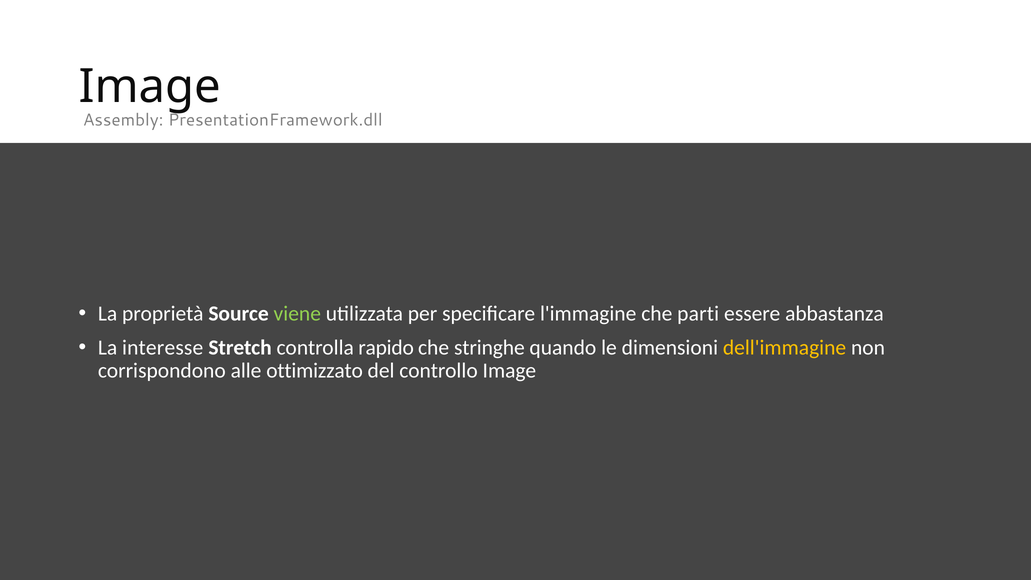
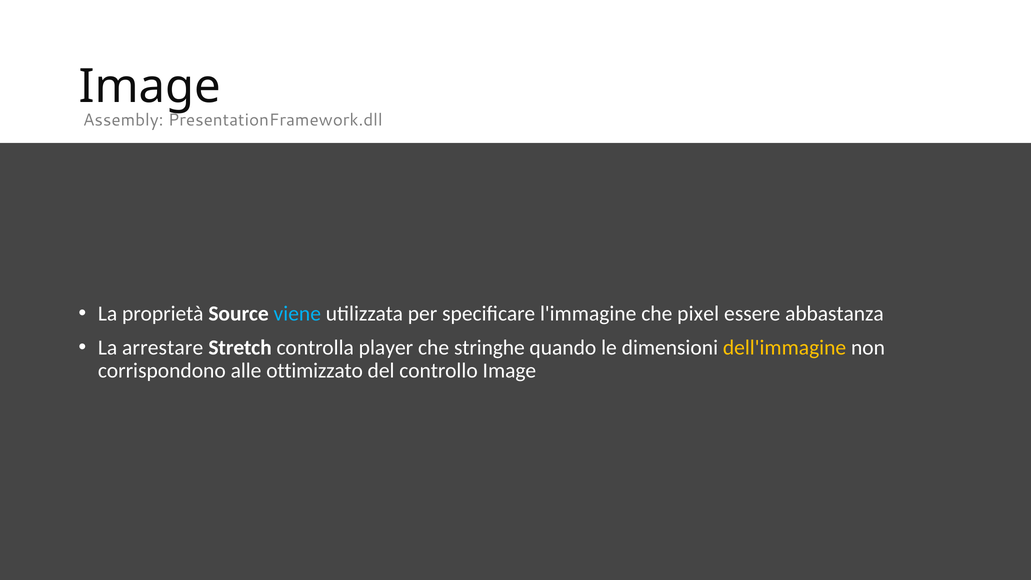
viene colour: light green -> light blue (297, 314)
parti: parti -> pixel (698, 314)
interesse: interesse -> arrestare (163, 348)
rapido: rapido -> player (386, 348)
